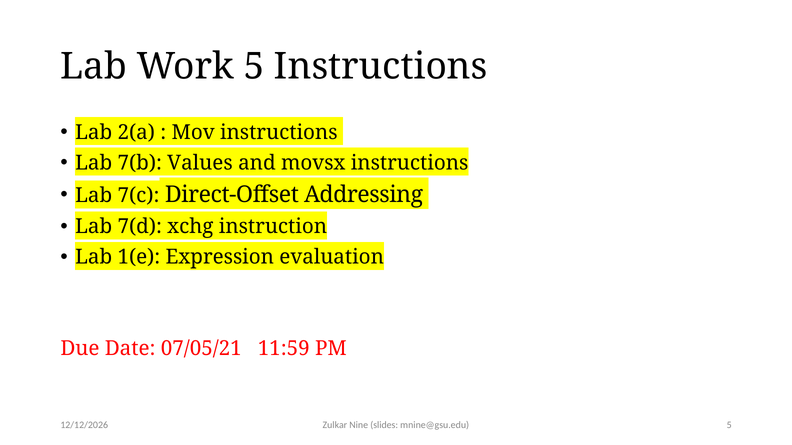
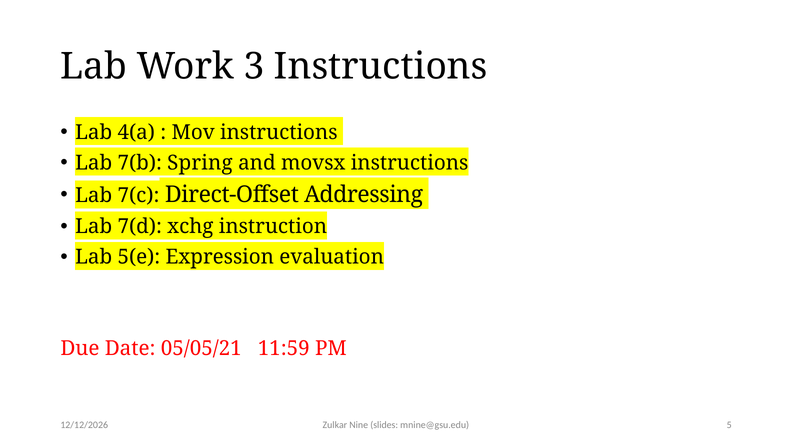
Work 5: 5 -> 3 (254, 67)
2(a: 2(a -> 4(a (136, 133)
Values: Values -> Spring (200, 163)
1(e: 1(e -> 5(e (139, 257)
07/05/21: 07/05/21 -> 05/05/21 (201, 349)
